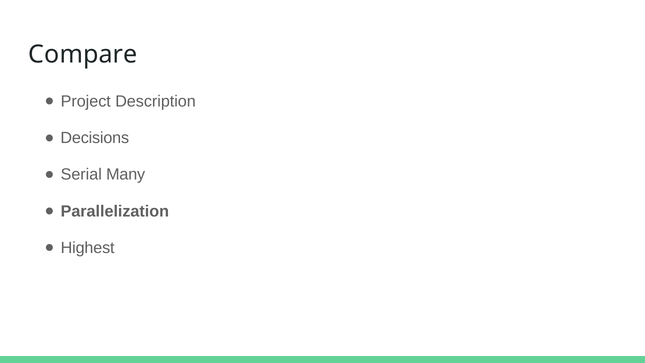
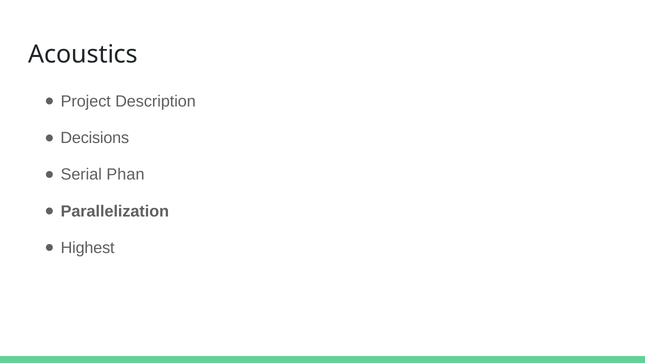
Compare: Compare -> Acoustics (83, 55)
Many: Many -> Phan (125, 175)
